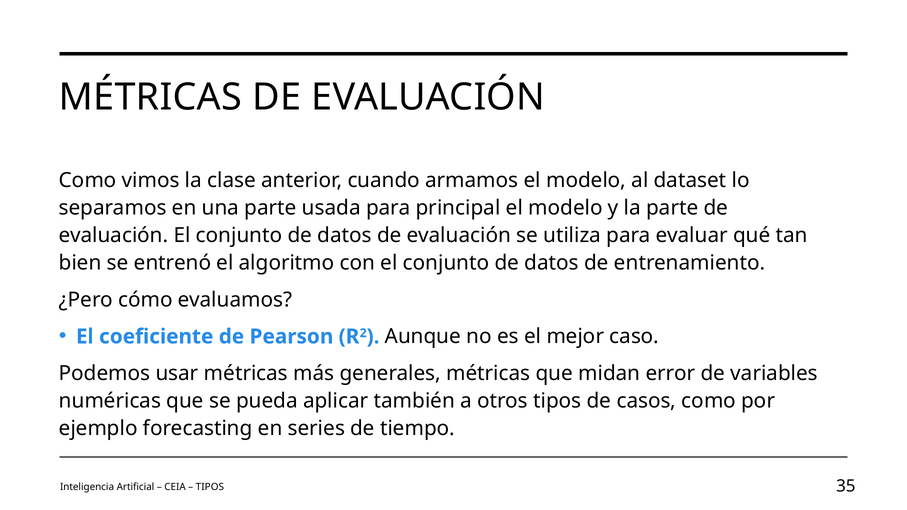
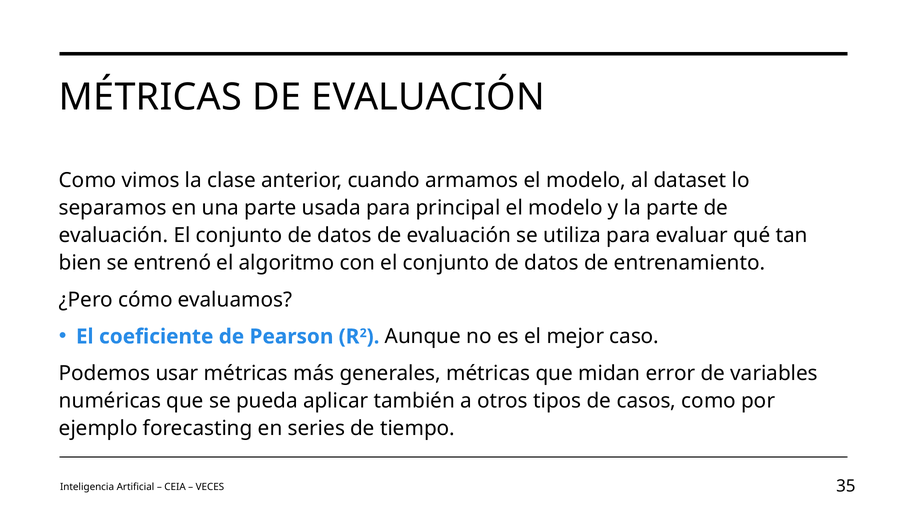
TIPOS: TIPOS -> VECES (210, 487)
